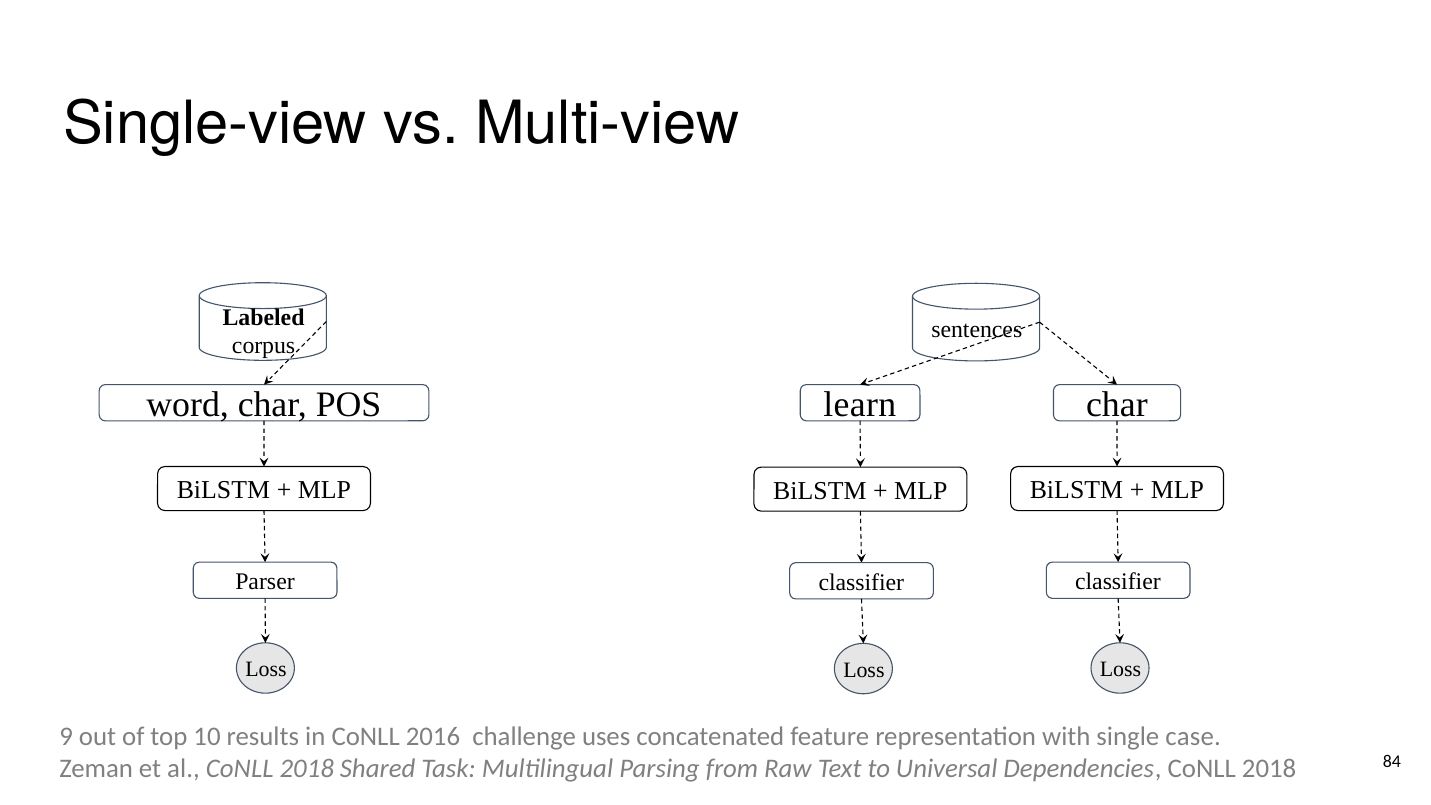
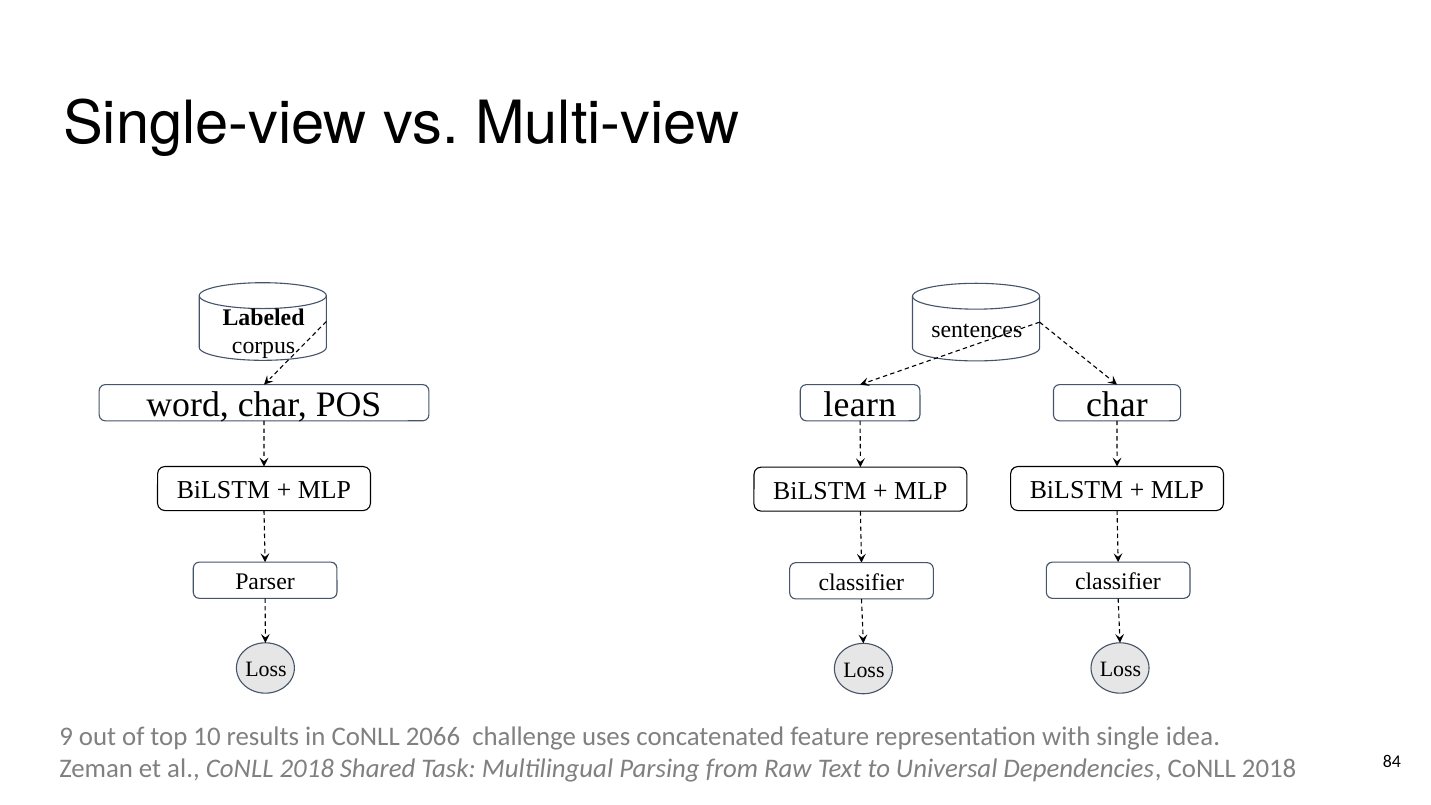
2016: 2016 -> 2066 (433, 736)
case: case -> idea (1193, 736)
